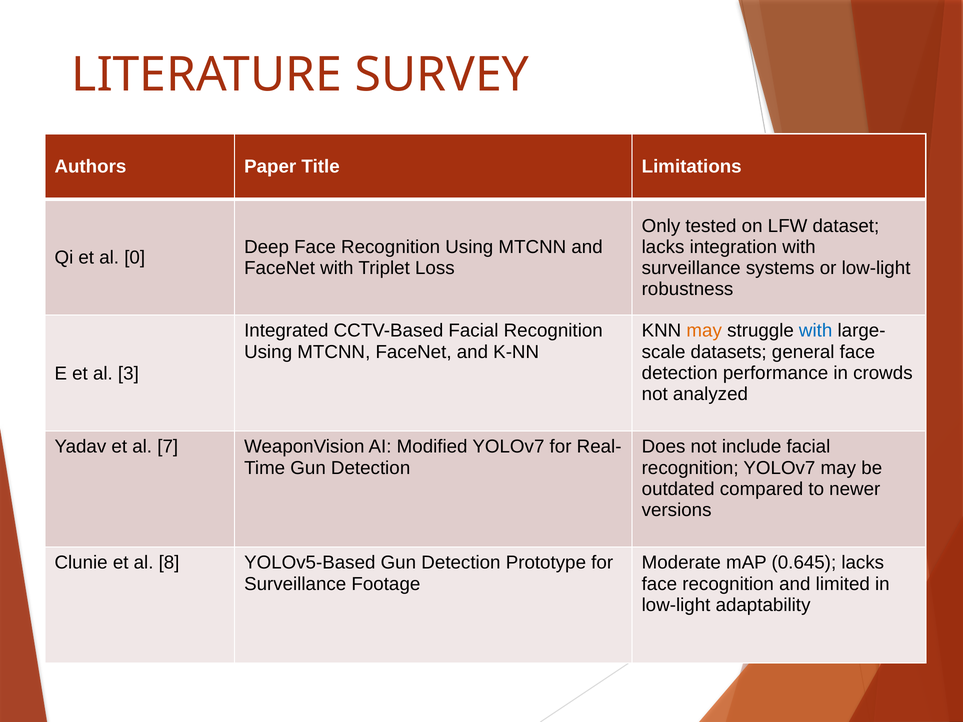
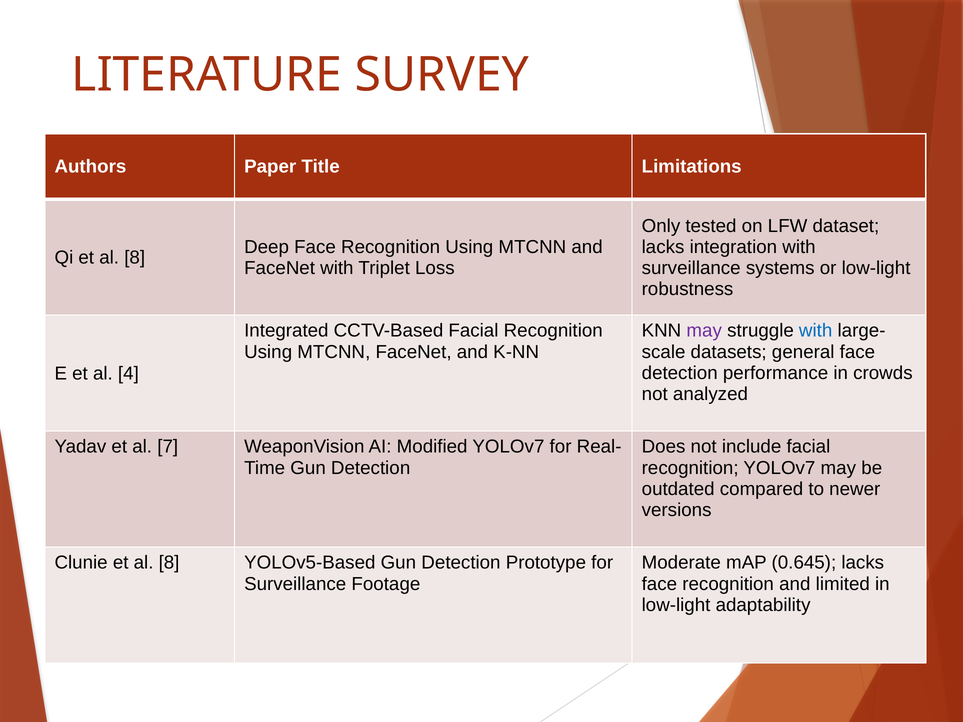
Qi et al 0: 0 -> 8 (135, 258)
may colour: orange -> purple (704, 331)
3: 3 -> 4 (128, 374)
